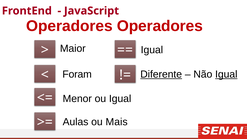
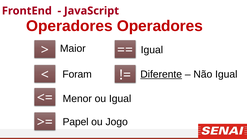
Igual underline: present -> none (226, 74)
Aulas: Aulas -> Papel (76, 122)
Mais: Mais -> Jogo (117, 122)
